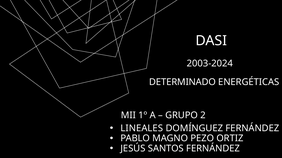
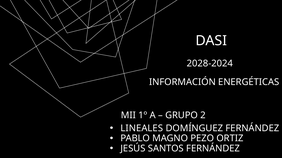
2003-2024: 2003-2024 -> 2028-2024 (210, 64)
DETERMINADO: DETERMINADO -> INFORMACIÓN (182, 82)
